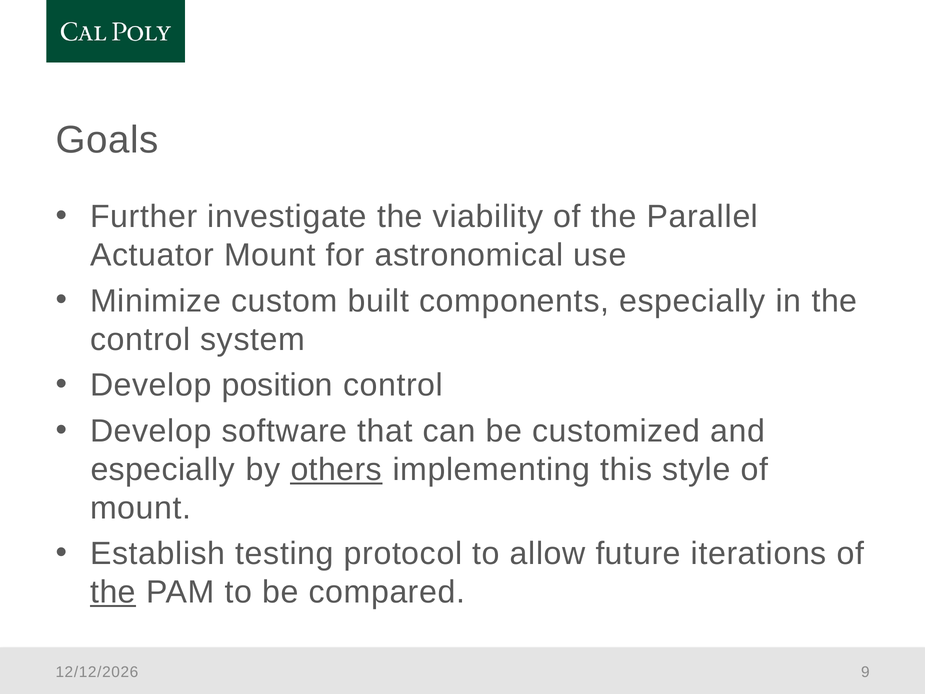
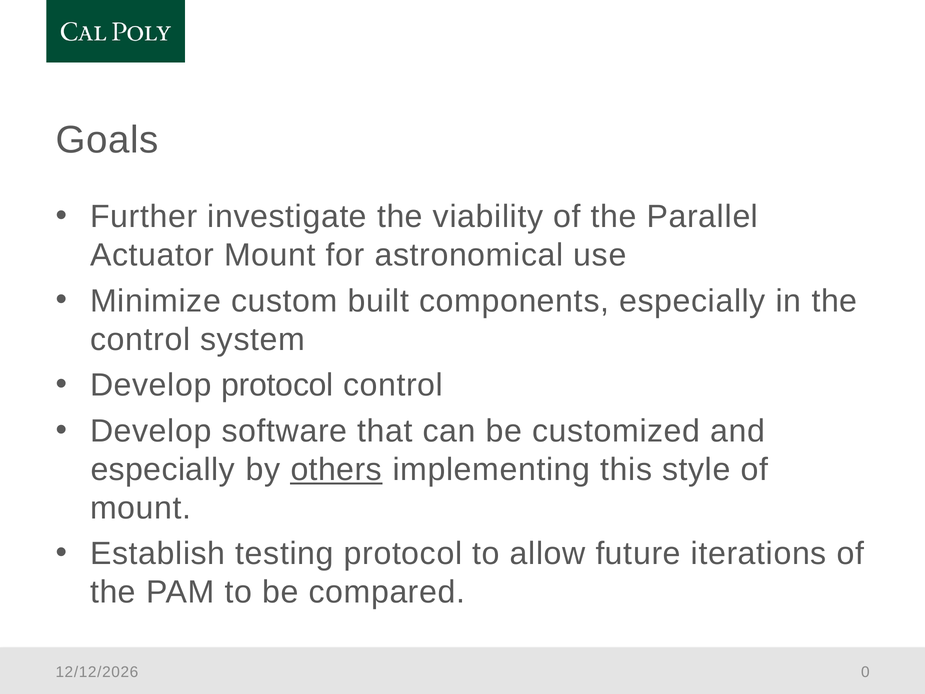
Develop position: position -> protocol (277, 385)
the underline: present -> none (113, 592)
9: 9 -> 0 (865, 672)
